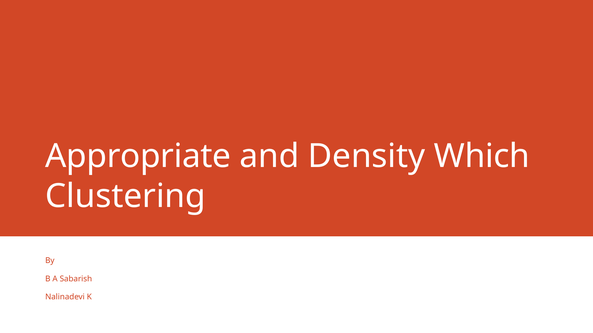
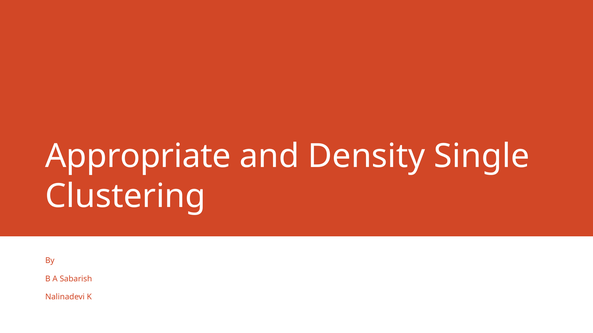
Which: Which -> Single (482, 156)
